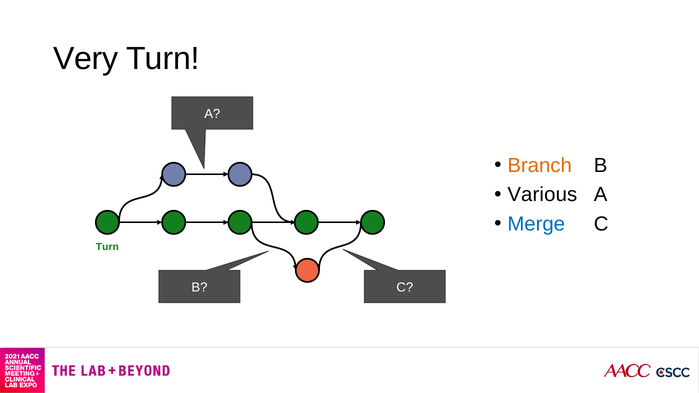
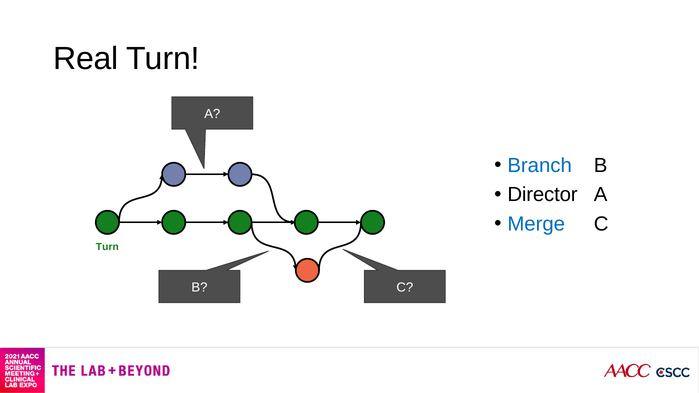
Very: Very -> Real (86, 59)
Branch colour: orange -> blue (540, 166)
Various: Various -> Director (542, 195)
